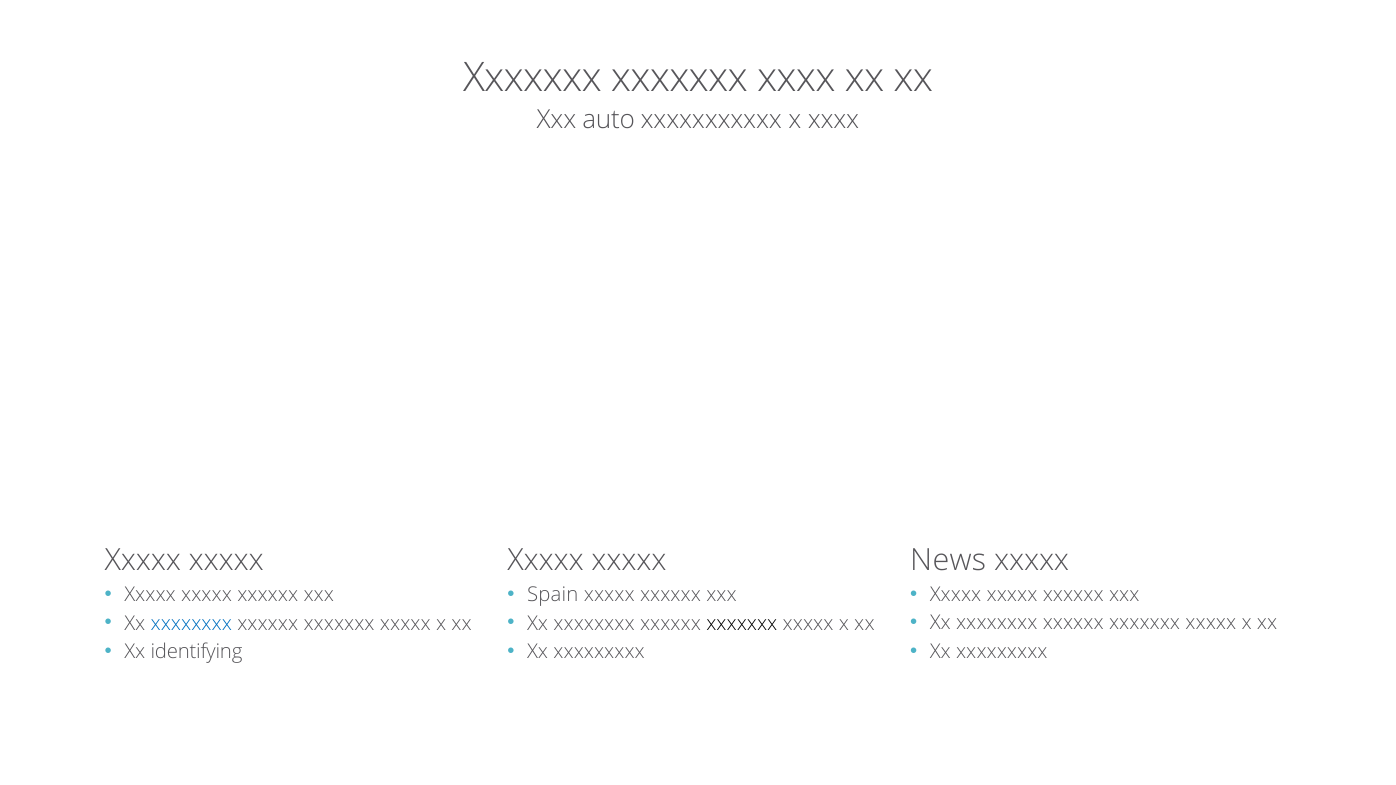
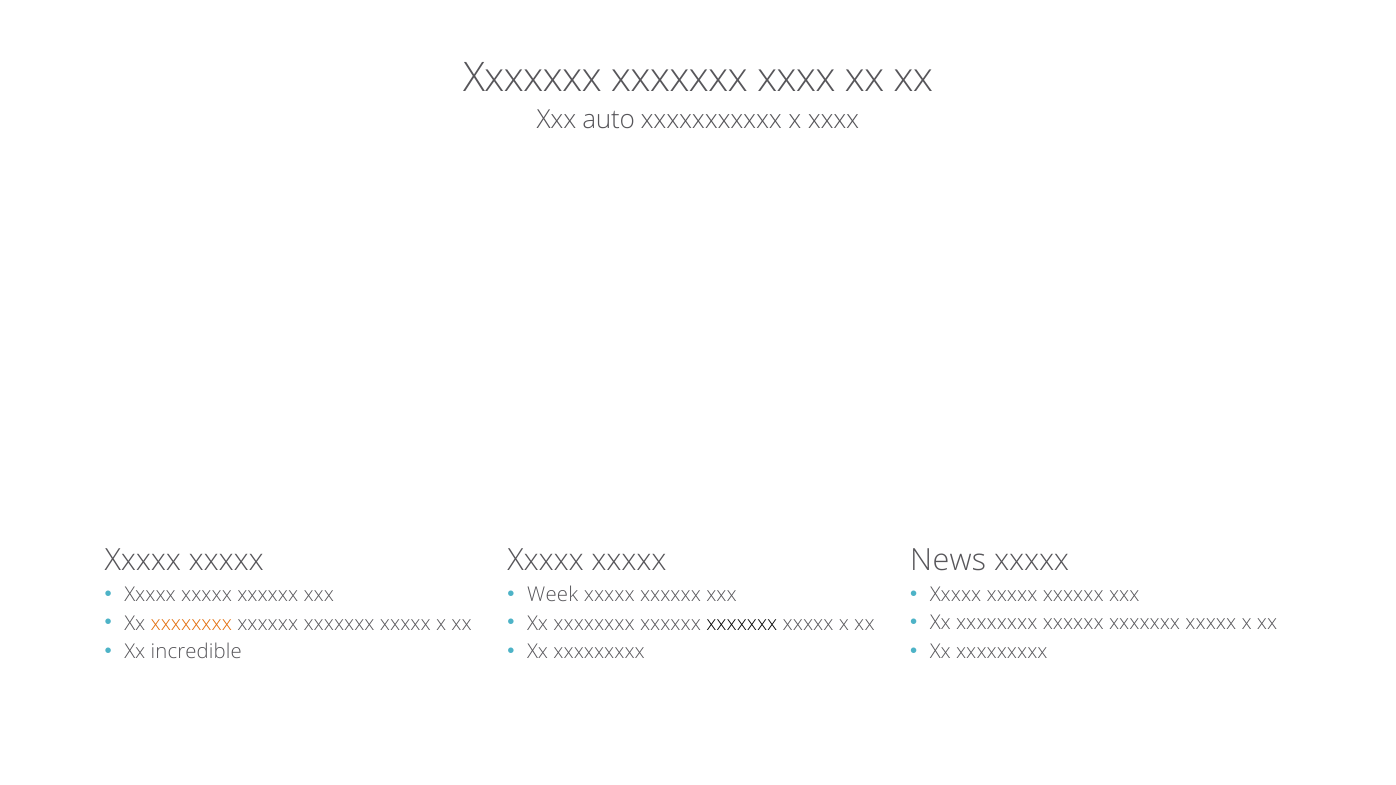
Spain: Spain -> Week (553, 595)
xxxxxxxx colour: blue -> orange (191, 624)
identifying: identifying -> incredible (196, 652)
